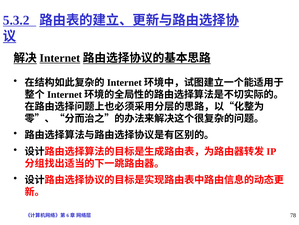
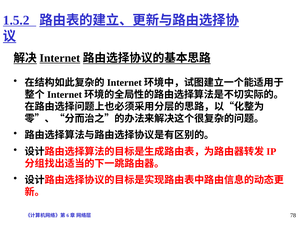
5.3.2: 5.3.2 -> 1.5.2 (16, 20)
